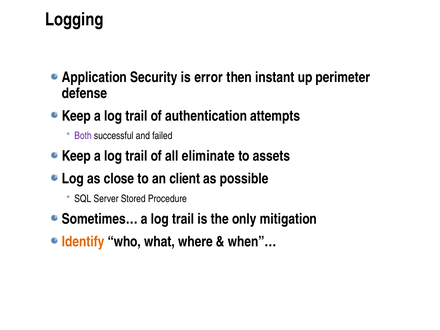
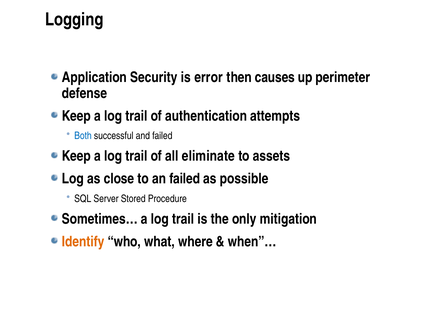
instant: instant -> causes (275, 77)
Both colour: purple -> blue (83, 136)
an client: client -> failed (185, 179)
